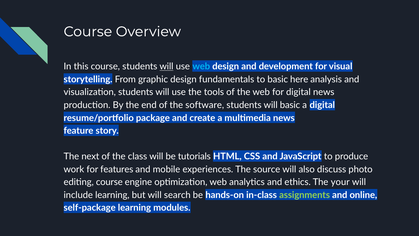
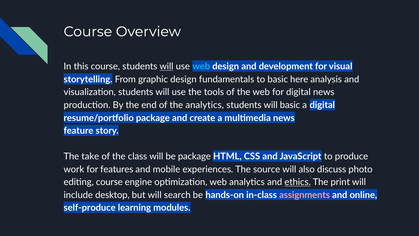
the software: software -> analytics (205, 105)
next: next -> take (90, 156)
be tutorials: tutorials -> package (194, 156)
ethics underline: none -> present (298, 182)
your: your -> print (340, 182)
include learning: learning -> desktop (112, 195)
assignments colour: light green -> pink (305, 195)
self-package: self-package -> self-produce (90, 208)
